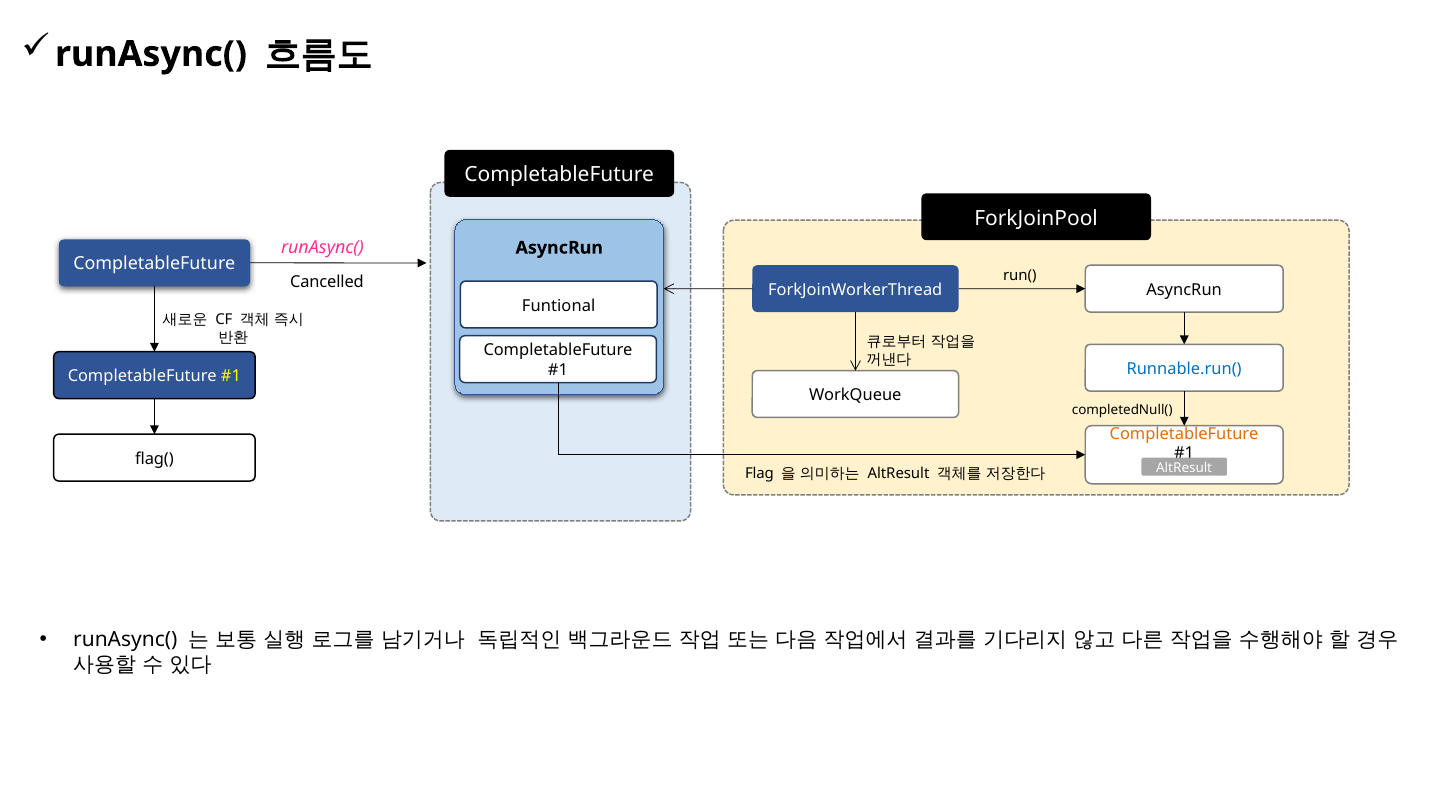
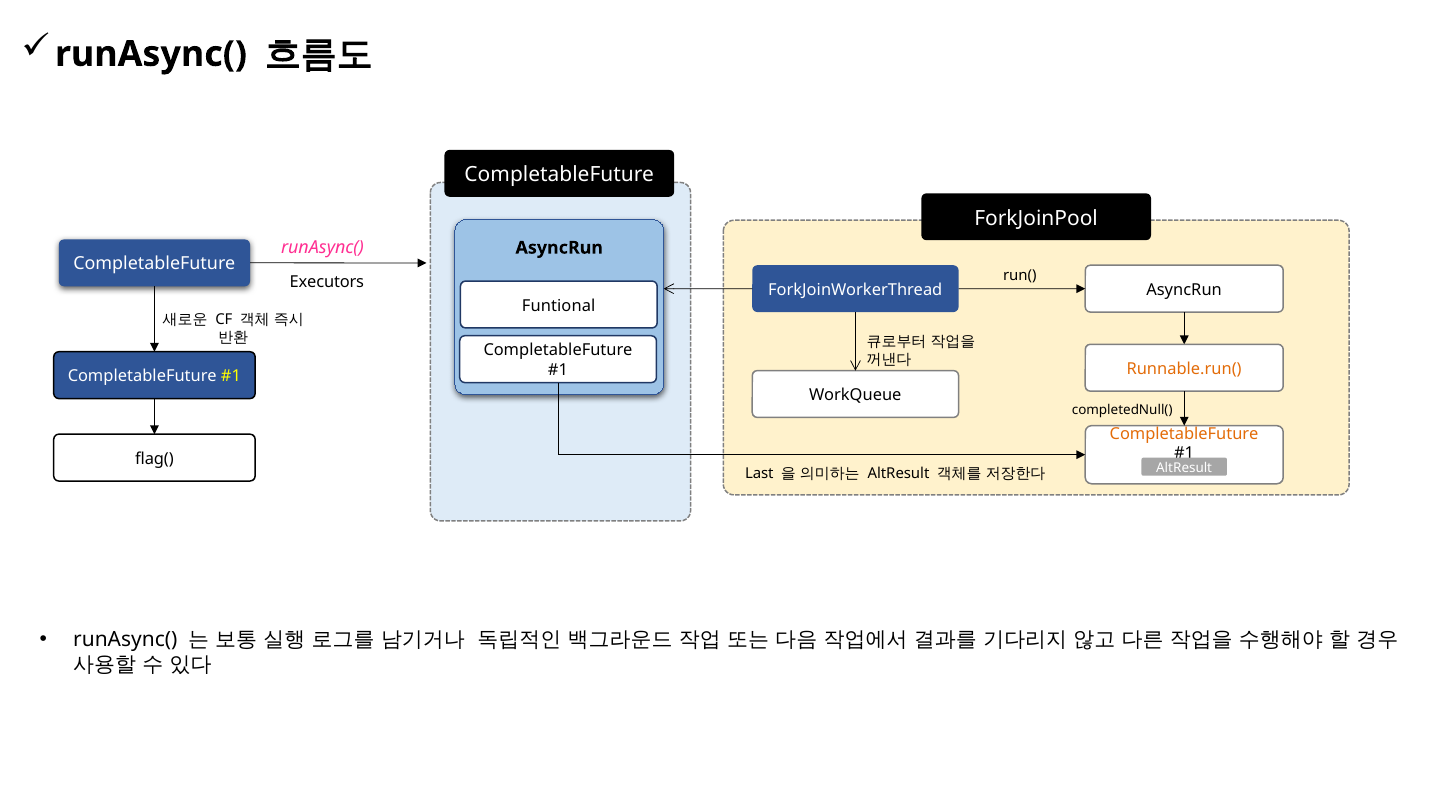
Cancelled: Cancelled -> Executors (327, 282)
Runnable.run( colour: blue -> orange (1184, 369)
Flag: Flag -> Last (759, 473)
